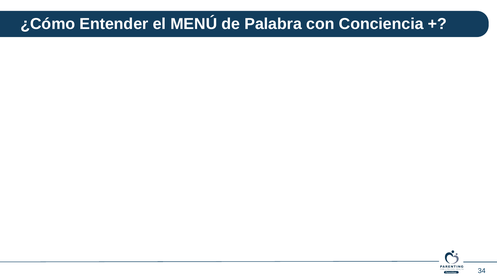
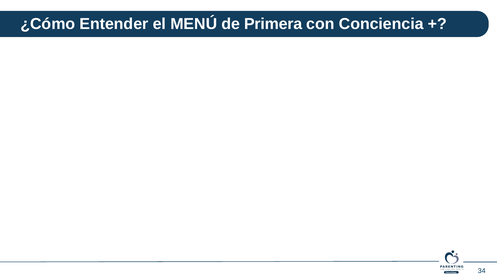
Palabra: Palabra -> Primera (273, 24)
